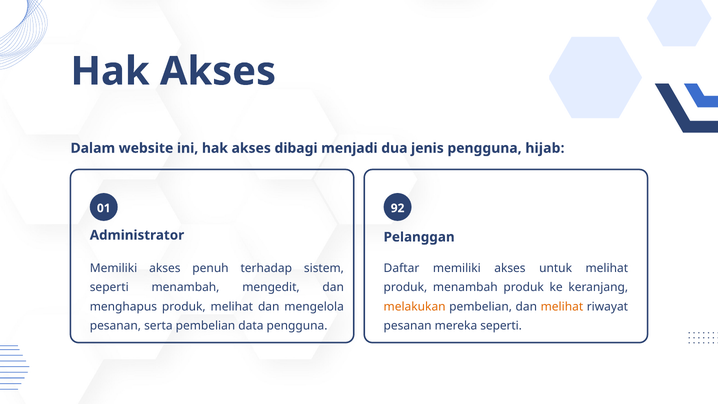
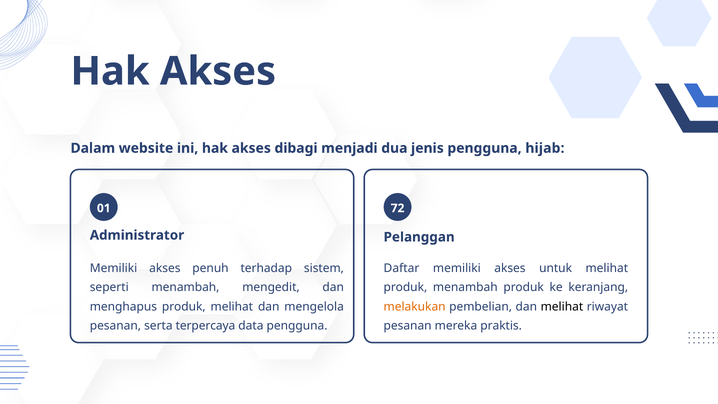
92: 92 -> 72 (398, 208)
melihat colour: orange -> black (562, 306)
serta pembelian: pembelian -> terpercaya (206, 326)
mereka seperti: seperti -> praktis (501, 326)
